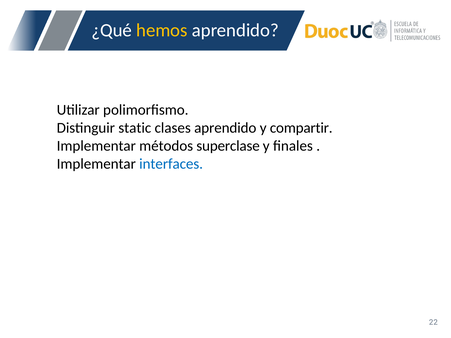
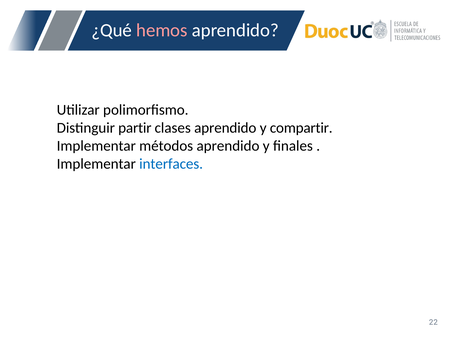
hemos colour: yellow -> pink (162, 30)
static: static -> partir (135, 128)
métodos superclase: superclase -> aprendido (228, 146)
